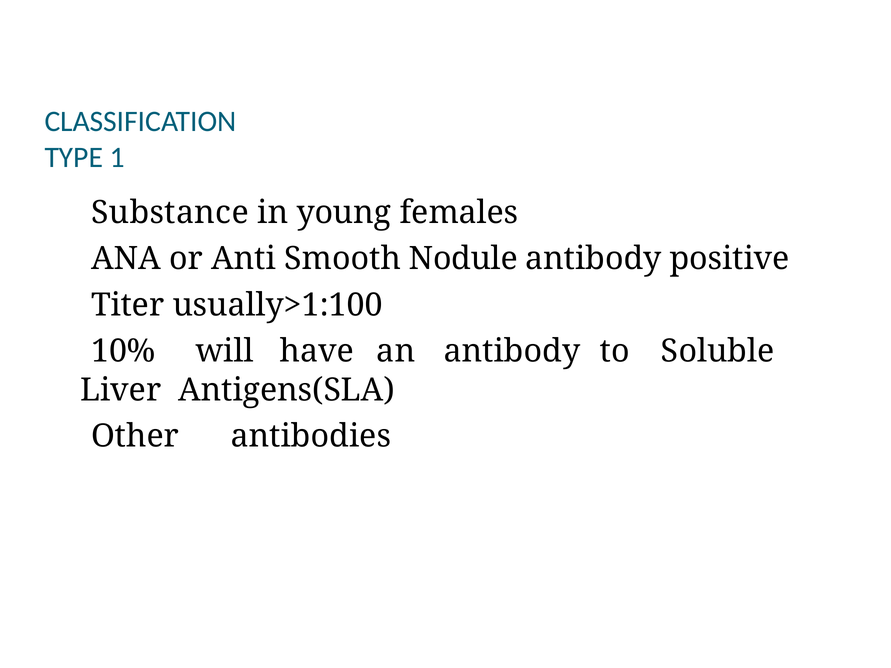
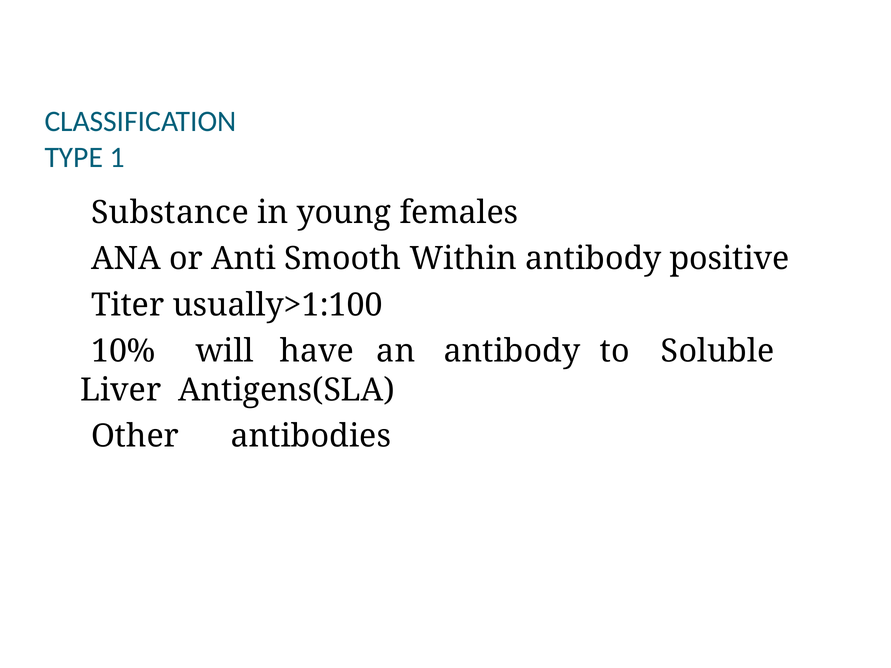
Nodule: Nodule -> Within (463, 259)
